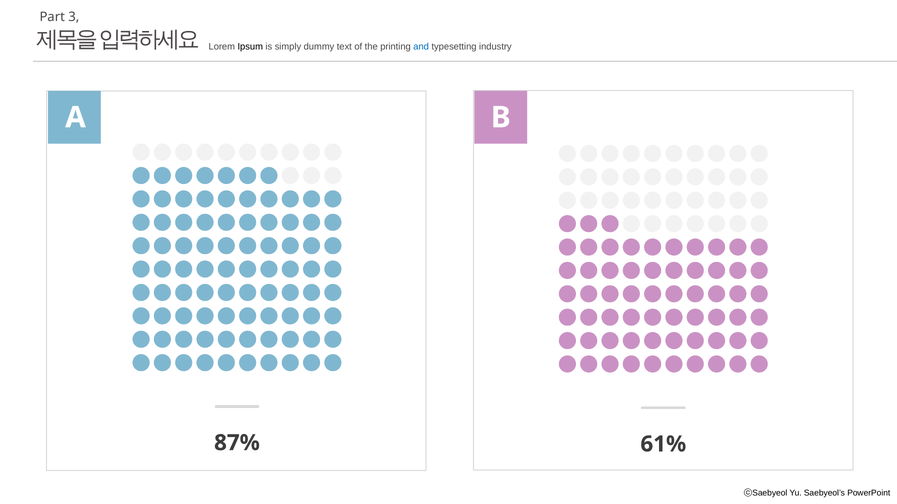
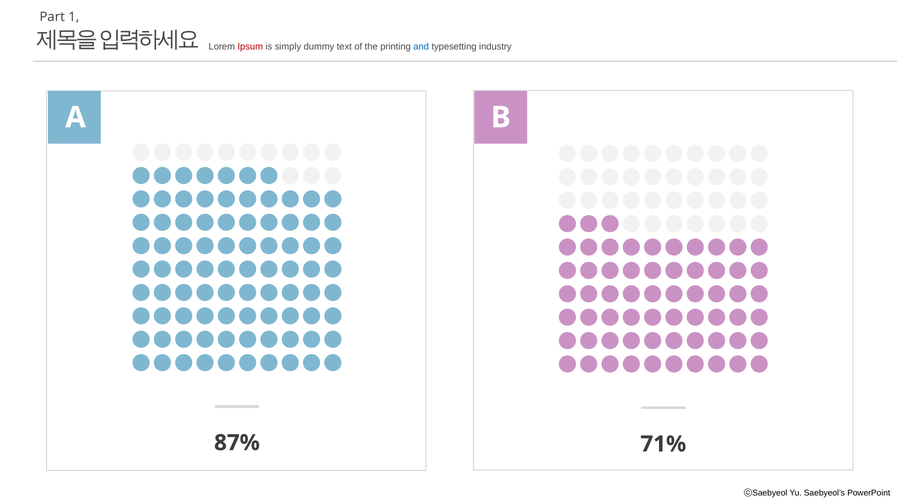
3: 3 -> 1 (74, 17)
Ipsum colour: black -> red (250, 46)
61%: 61% -> 71% (663, 445)
